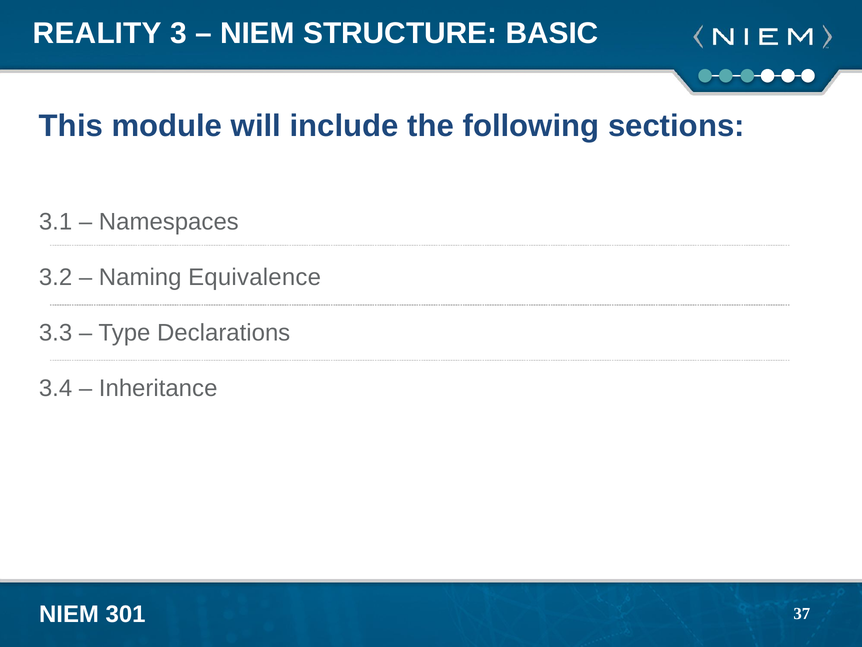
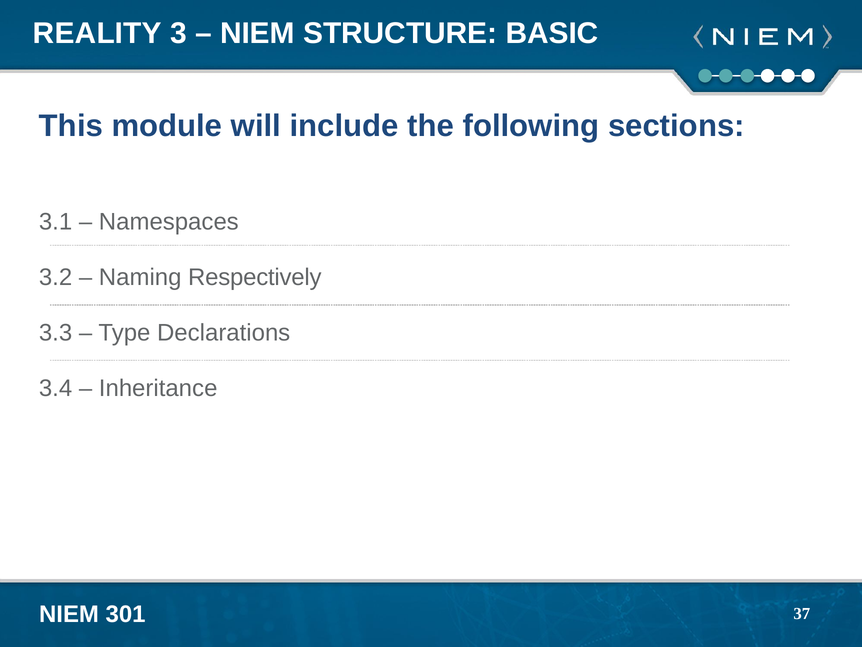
Equivalence: Equivalence -> Respectively (255, 277)
